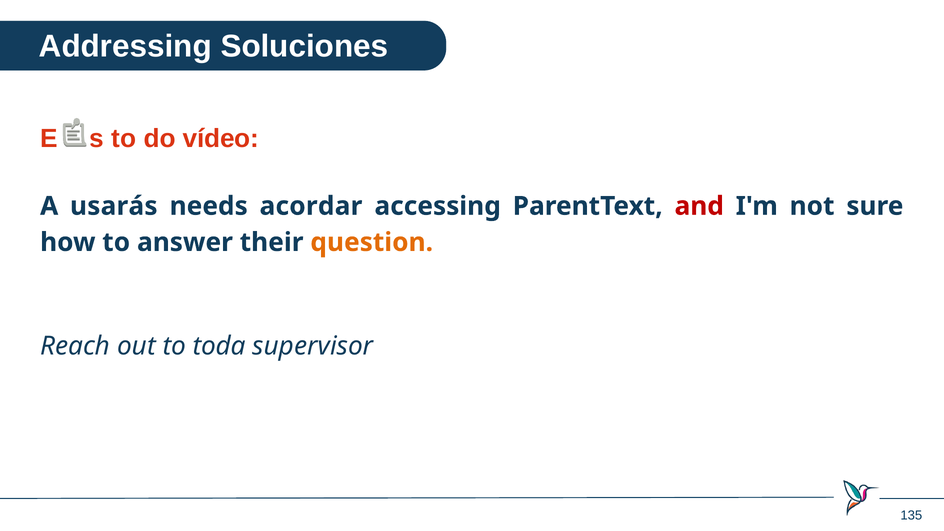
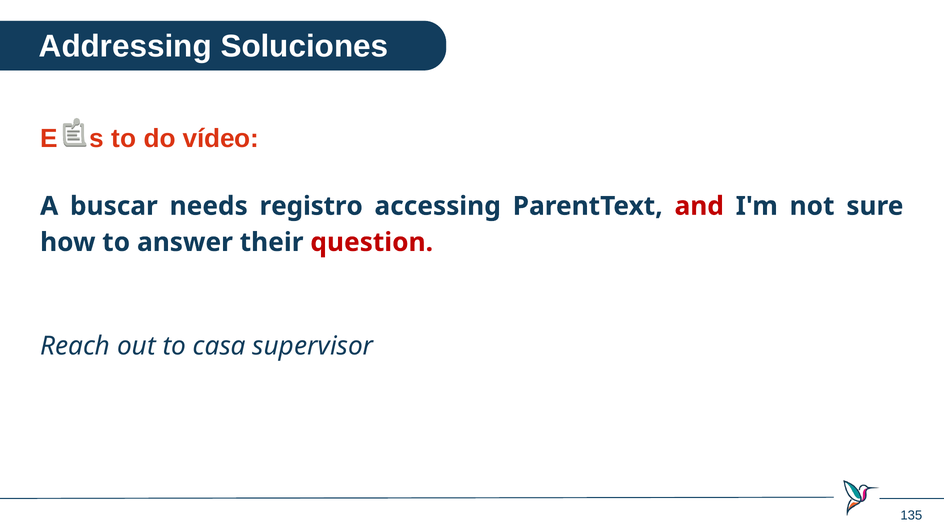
usarás: usarás -> buscar (114, 206)
acordar: acordar -> registro (311, 206)
question colour: orange -> red (372, 242)
toda: toda -> casa (219, 346)
